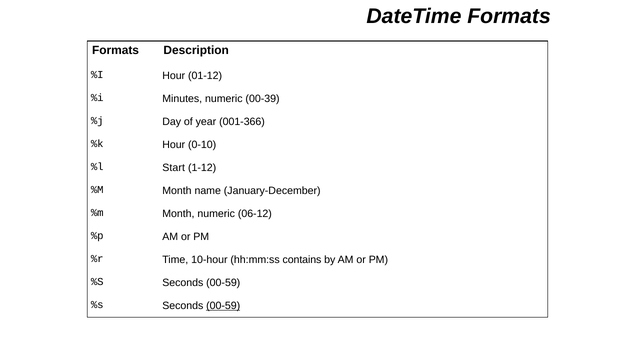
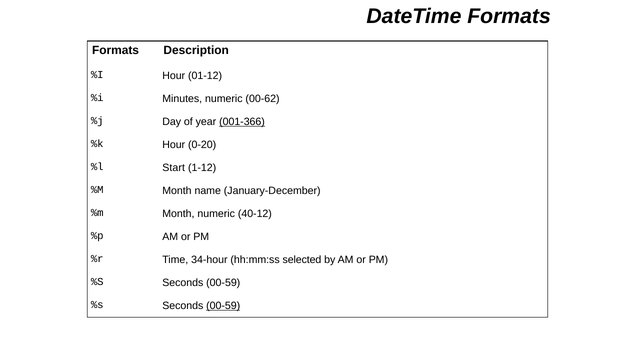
00-39: 00-39 -> 00-62 (263, 99)
001-366 underline: none -> present (242, 122)
0-10: 0-10 -> 0-20 (202, 145)
06-12: 06-12 -> 40-12 (255, 214)
10-hour: 10-hour -> 34-hour (209, 260)
contains: contains -> selected (302, 260)
